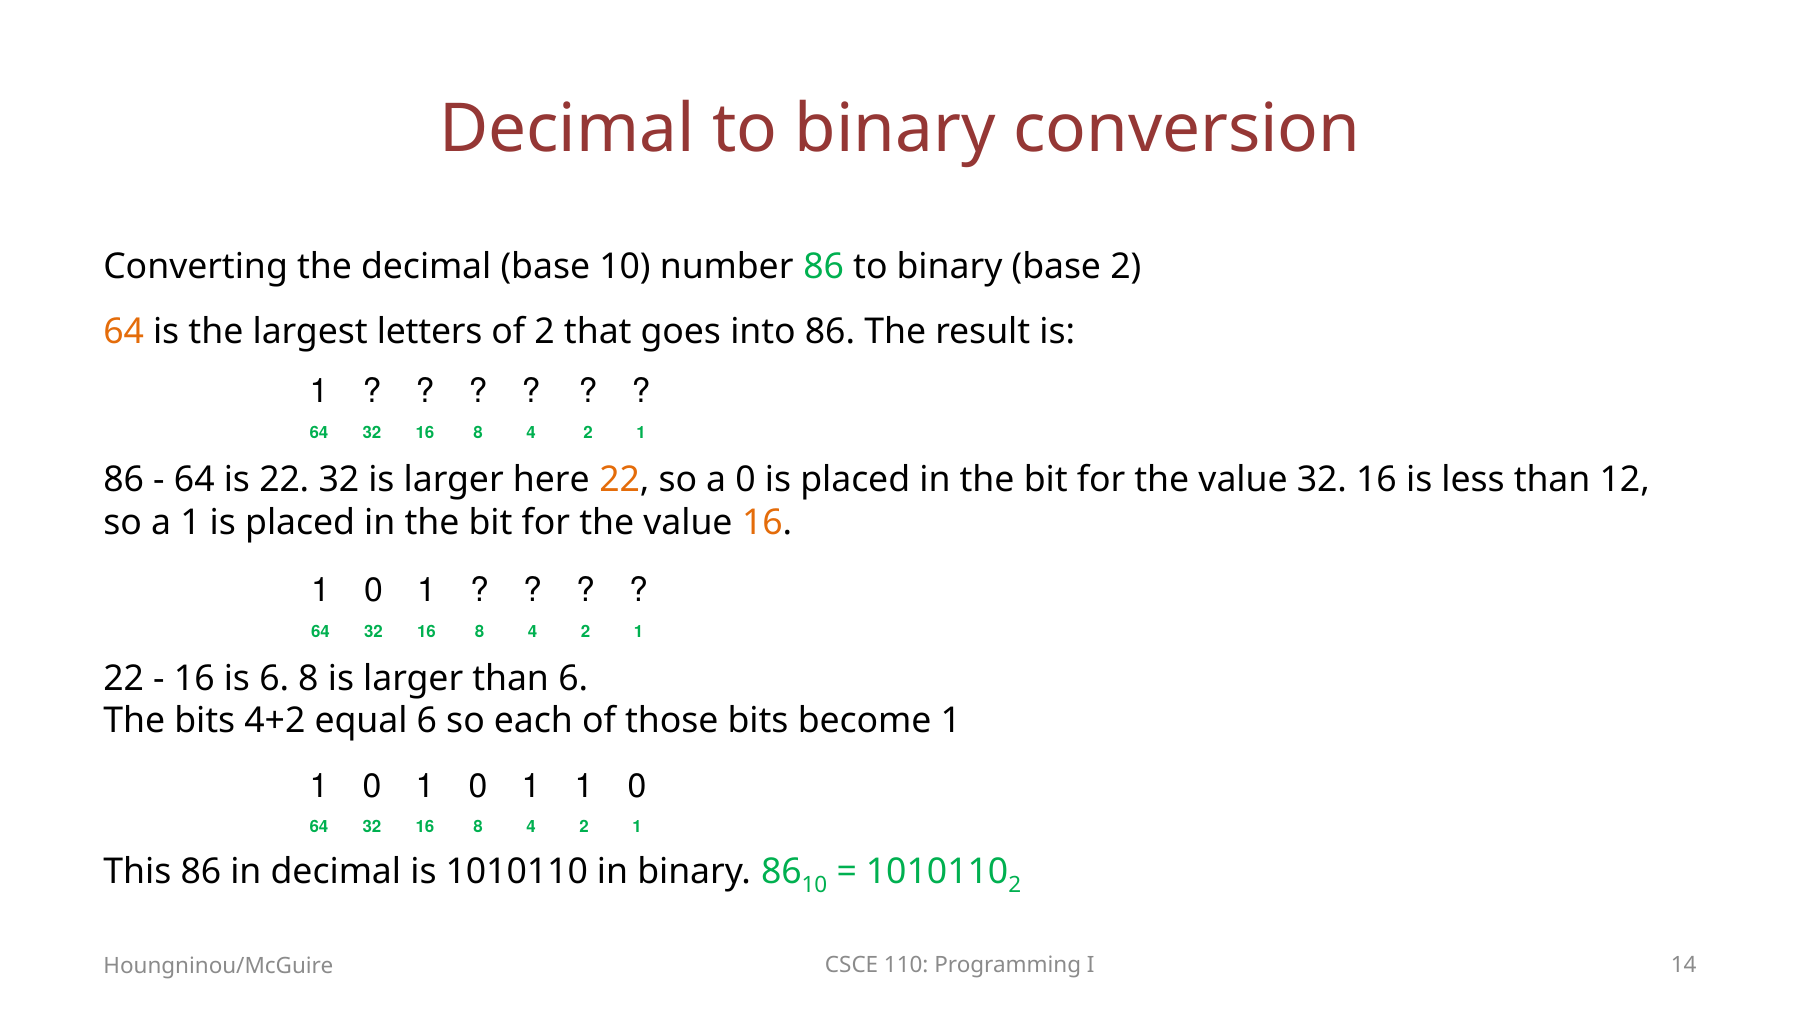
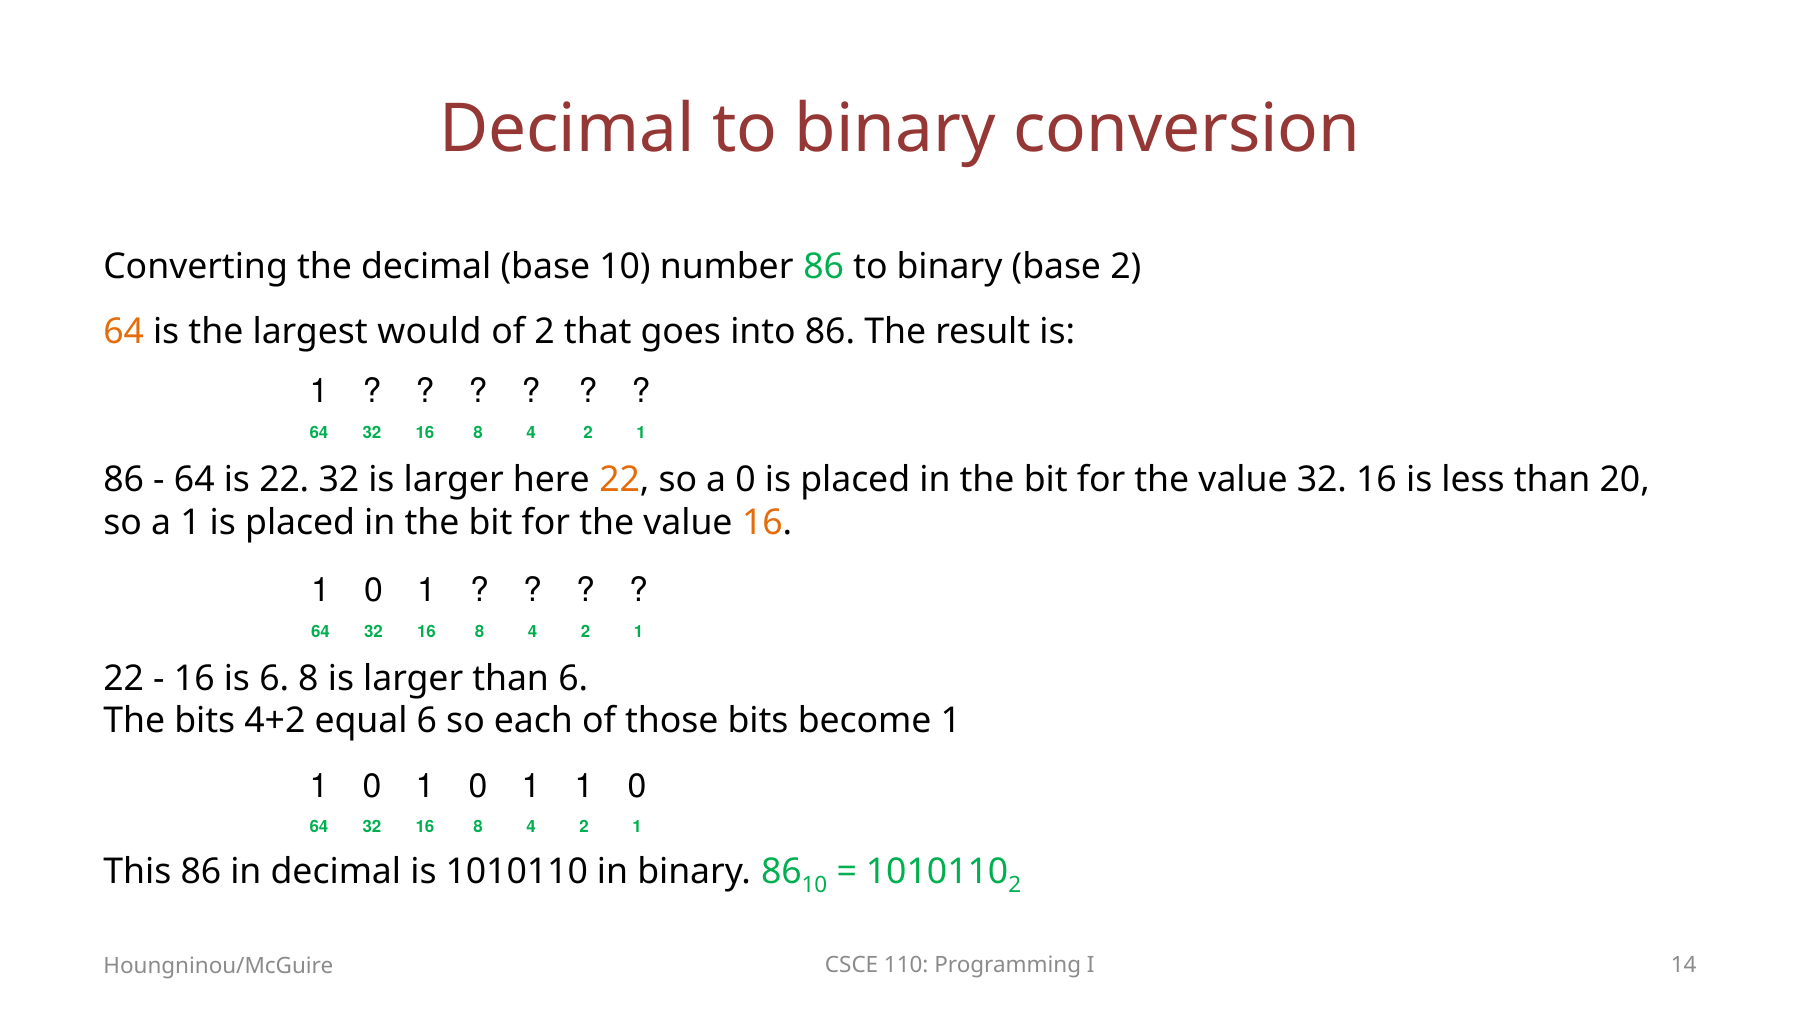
letters: letters -> would (429, 332)
12: 12 -> 20 (1625, 480)
